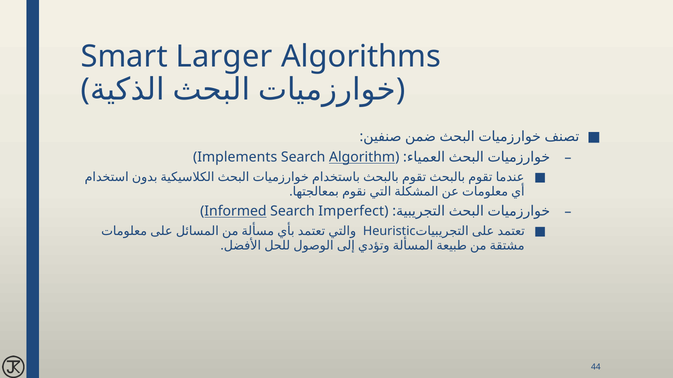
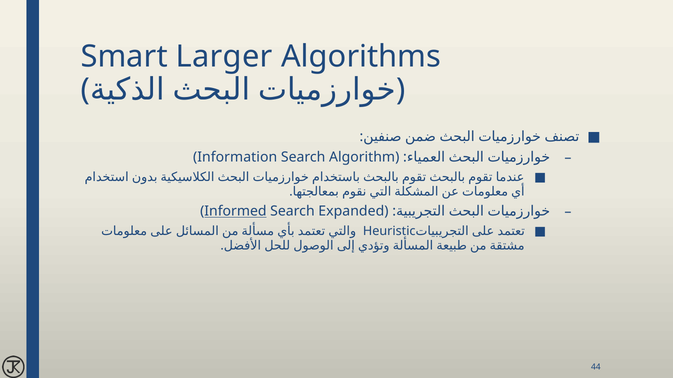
Implements: Implements -> Information (237, 158)
Algorithm underline: present -> none (362, 158)
Imperfect: Imperfect -> Expanded (351, 212)
